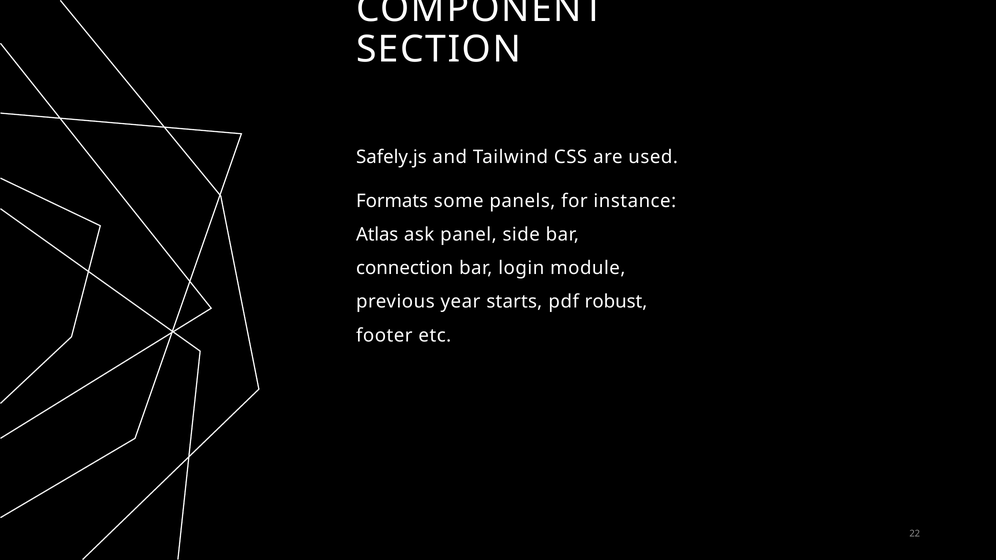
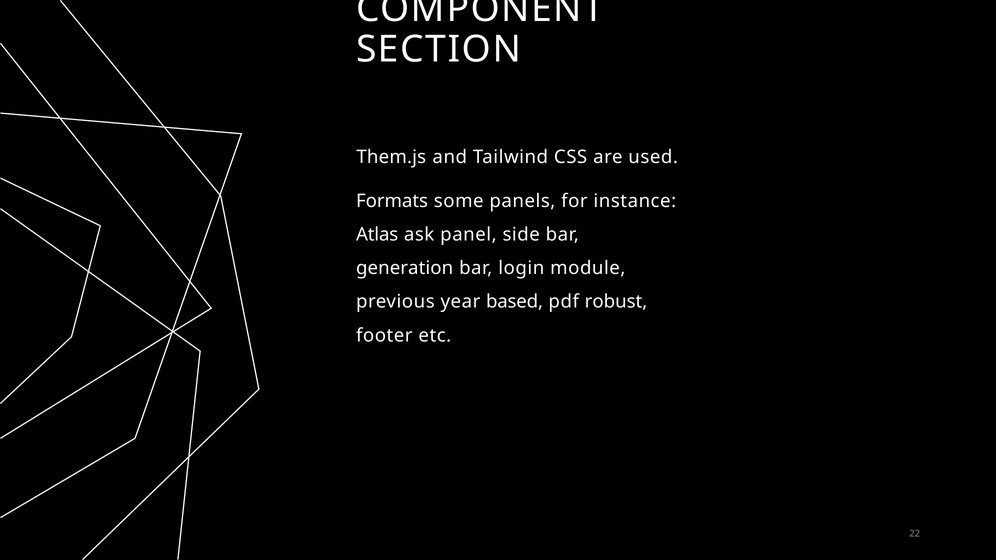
Safely.js: Safely.js -> Them.js (391, 157)
connection: connection -> generation (405, 268)
starts: starts -> based (515, 302)
